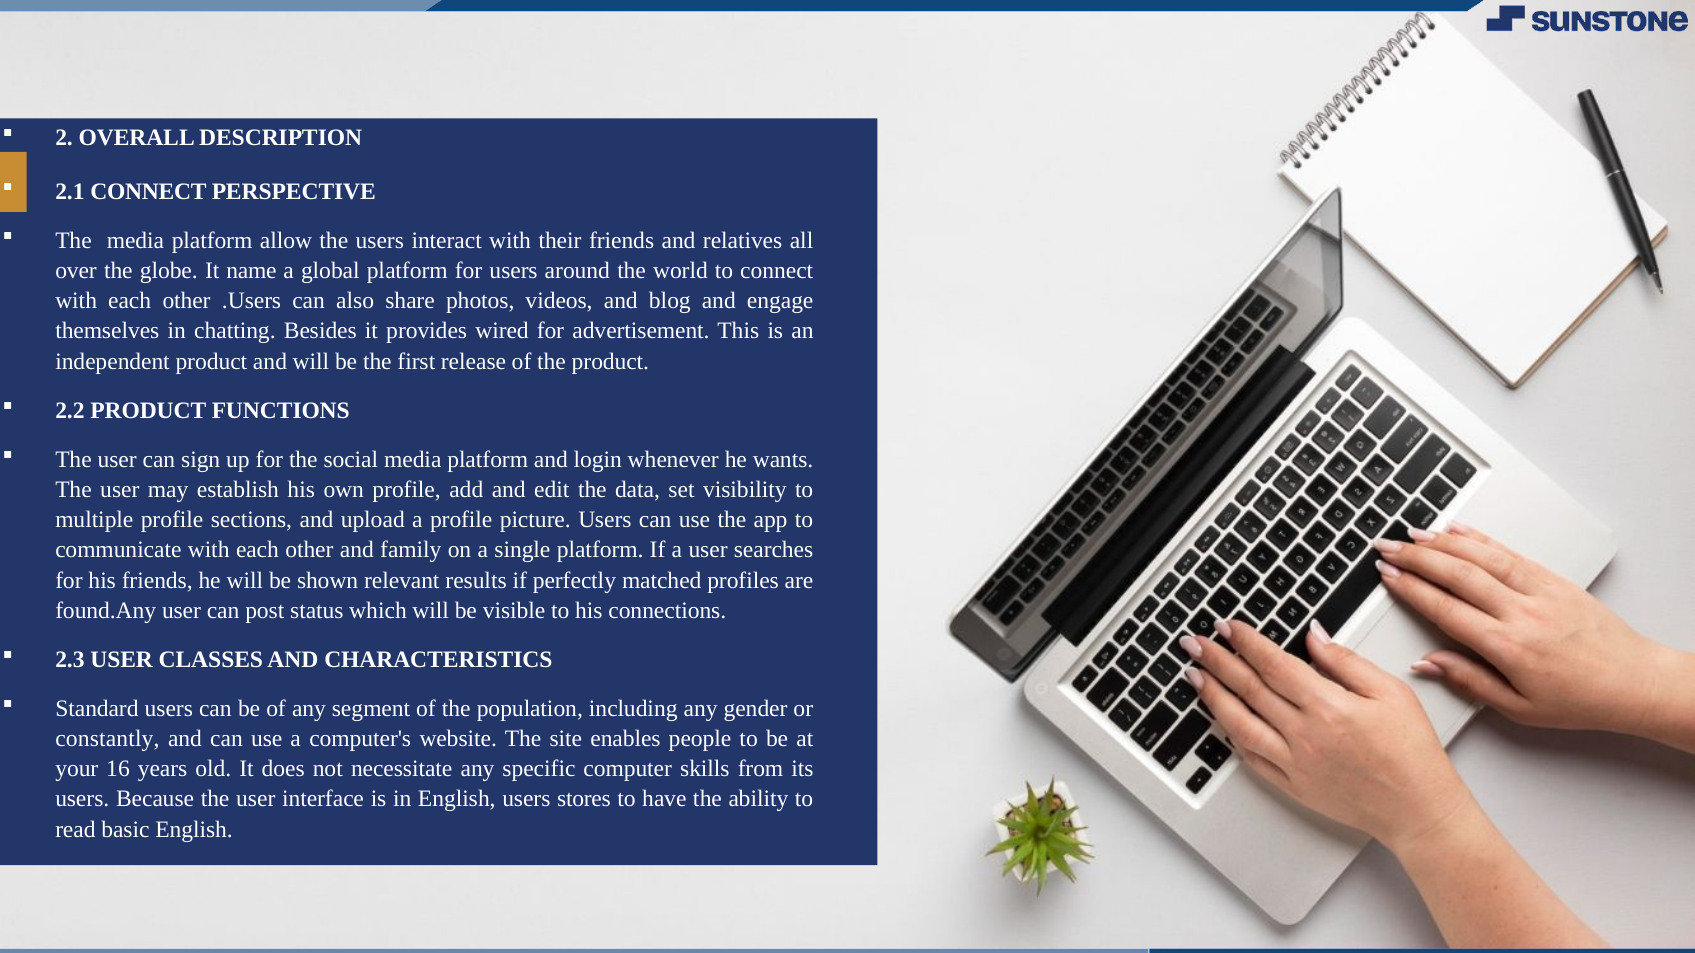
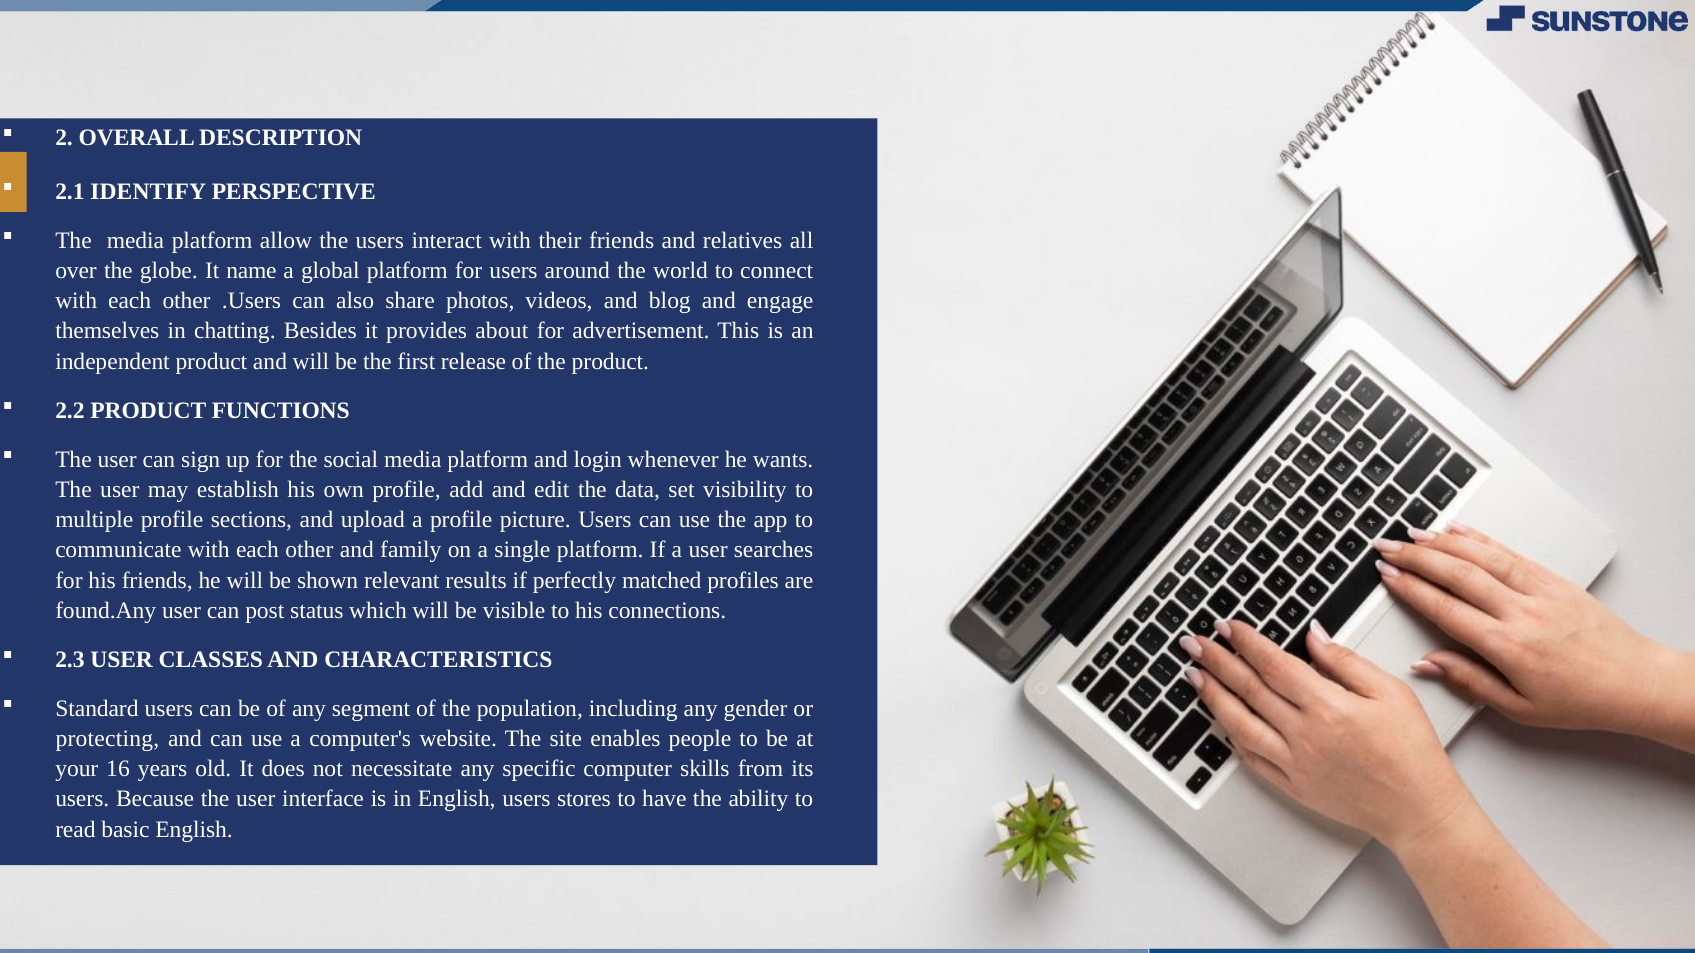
2.1 CONNECT: CONNECT -> IDENTIFY (148, 192)
wired: wired -> about (502, 331)
constantly: constantly -> protecting (107, 739)
